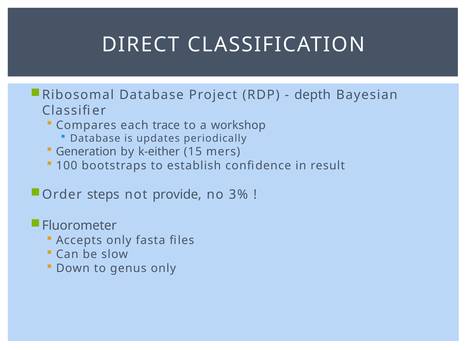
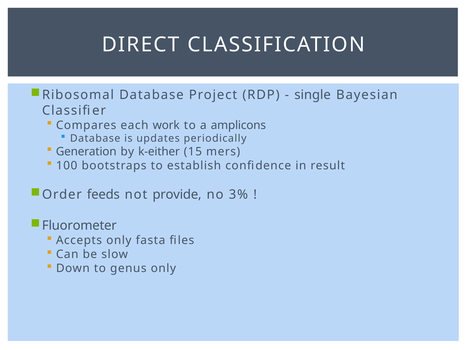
depth: depth -> single (313, 95)
trace: trace -> work (166, 125)
workshop: workshop -> amplicons (238, 125)
steps: steps -> feeds (103, 195)
